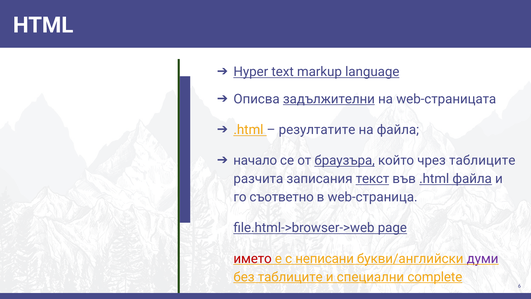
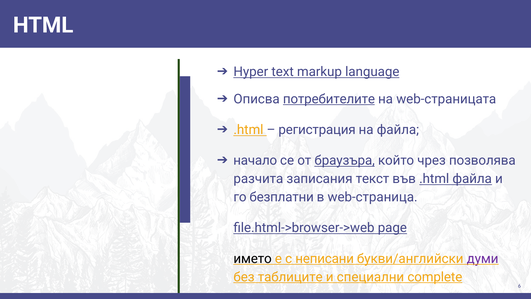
задължителни: задължителни -> потребителите (329, 99)
резултатите: резултатите -> регистрация (317, 130)
чрез таблиците: таблиците -> позволява (482, 160)
текст underline: present -> none (372, 179)
съответно: съответно -> безплатни (282, 197)
името colour: red -> black (253, 258)
